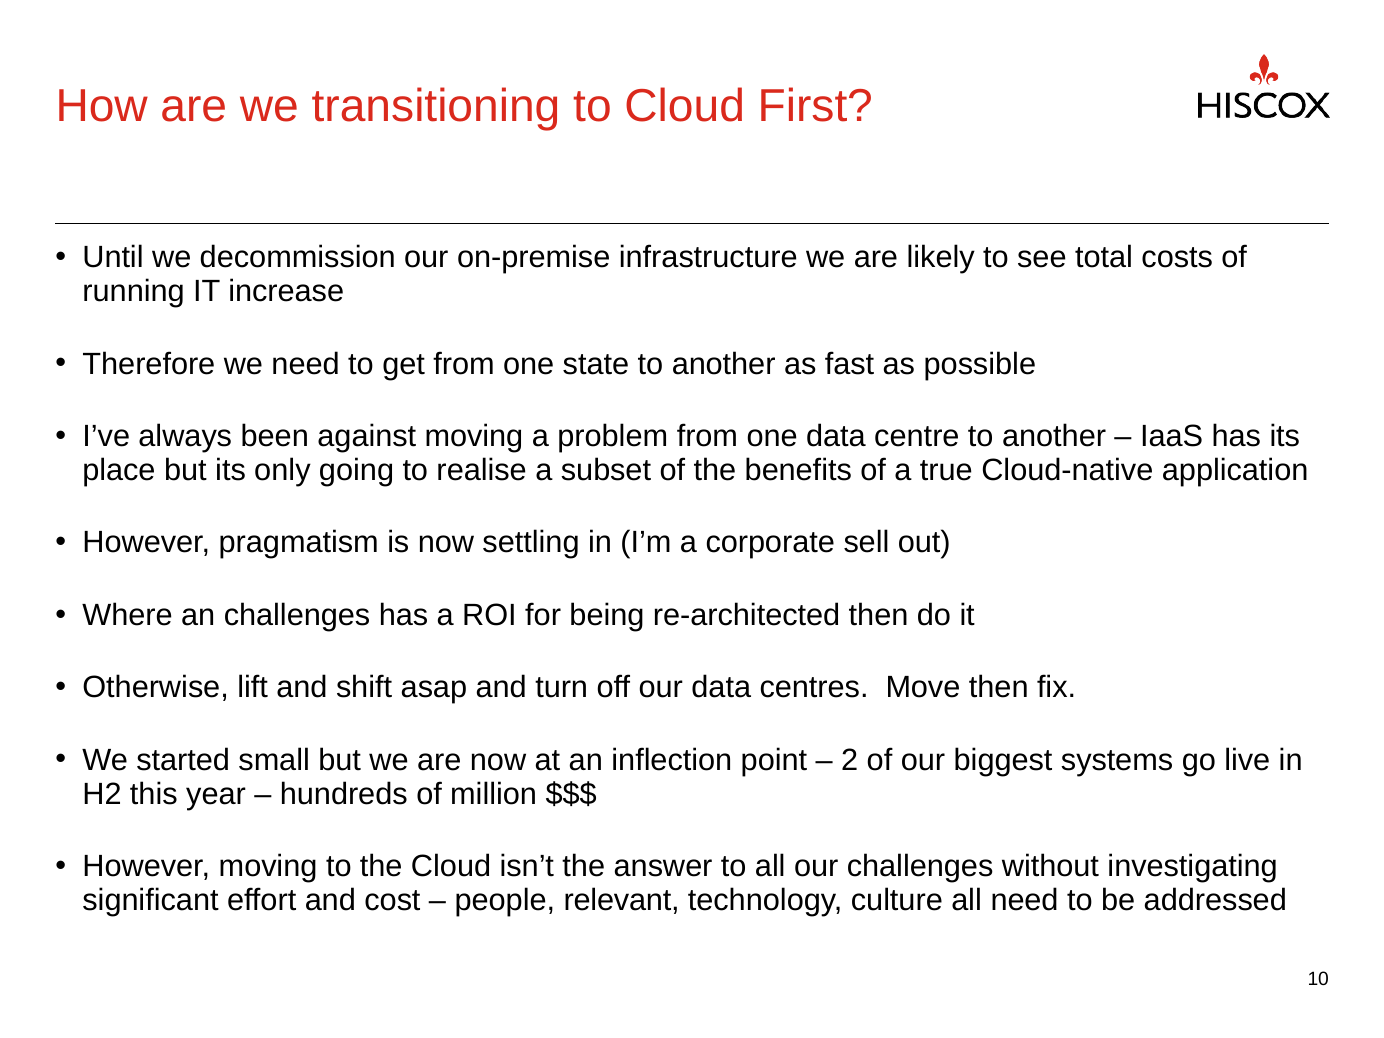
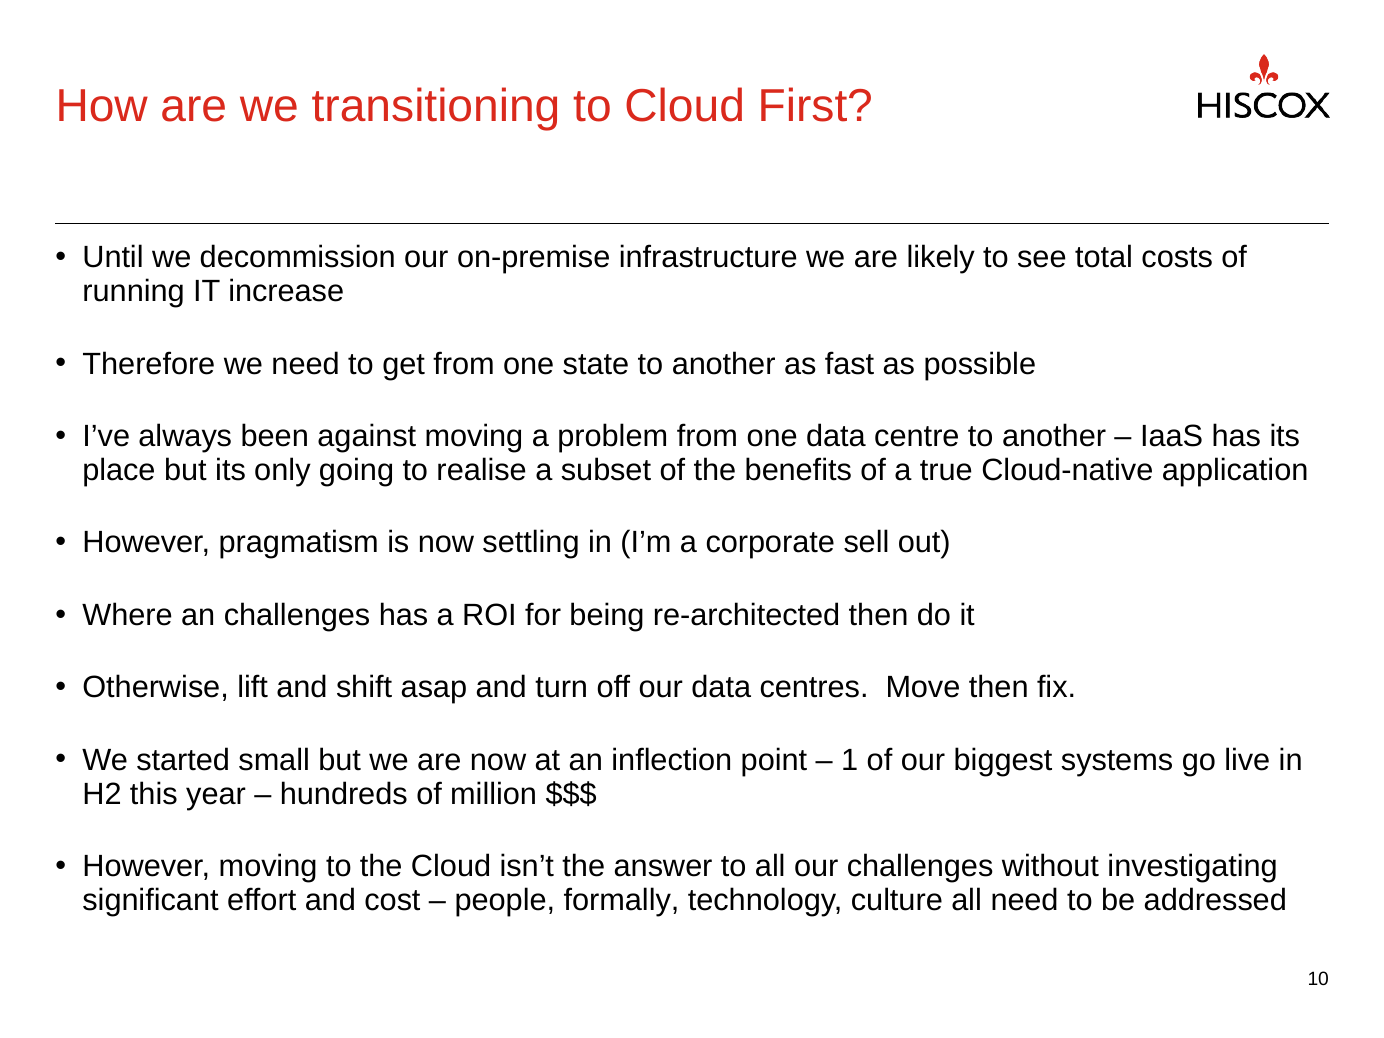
2: 2 -> 1 (850, 760)
relevant: relevant -> formally (621, 900)
